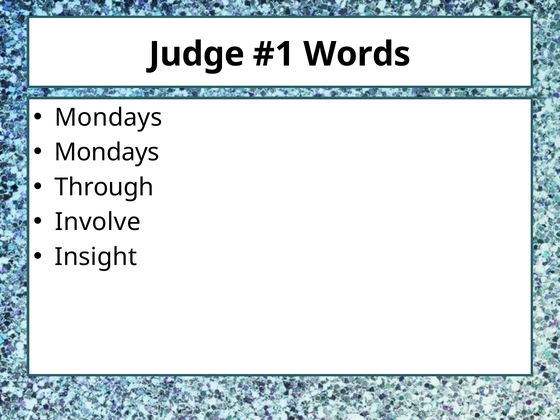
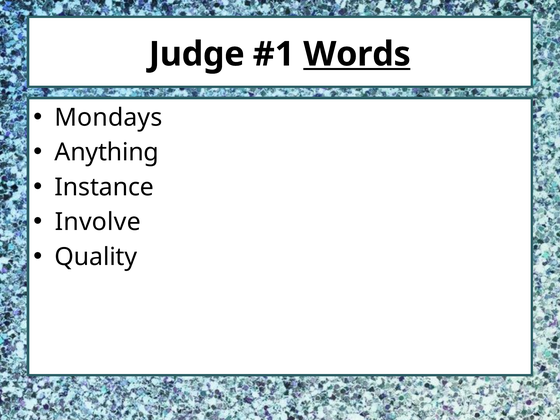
Words underline: none -> present (357, 54)
Mondays: Mondays -> Anything (107, 152)
Through: Through -> Instance (104, 187)
Insight: Insight -> Quality (96, 257)
